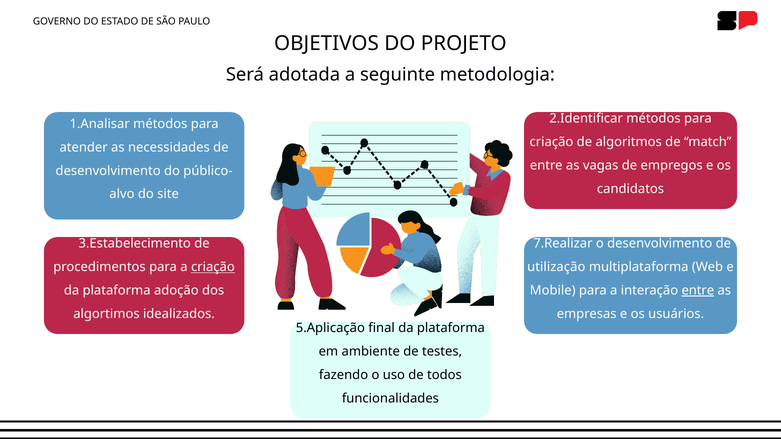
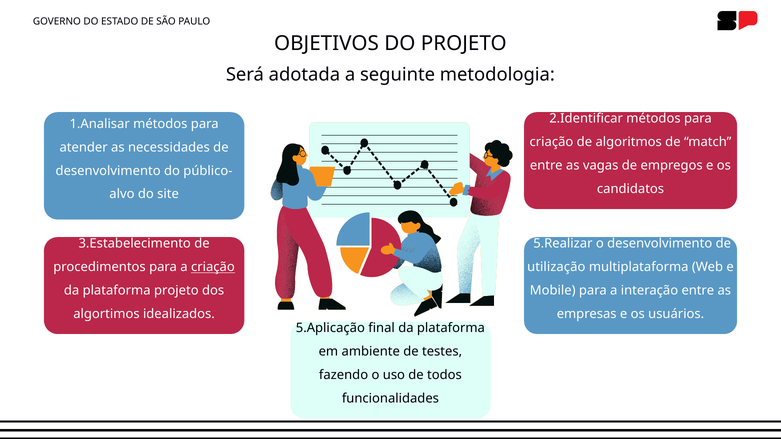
7.Realizar: 7.Realizar -> 5.Realizar (563, 244)
plataforma adoção: adoção -> projeto (176, 291)
entre underline: present -> none (698, 291)
